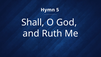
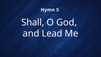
Ruth: Ruth -> Lead (52, 33)
